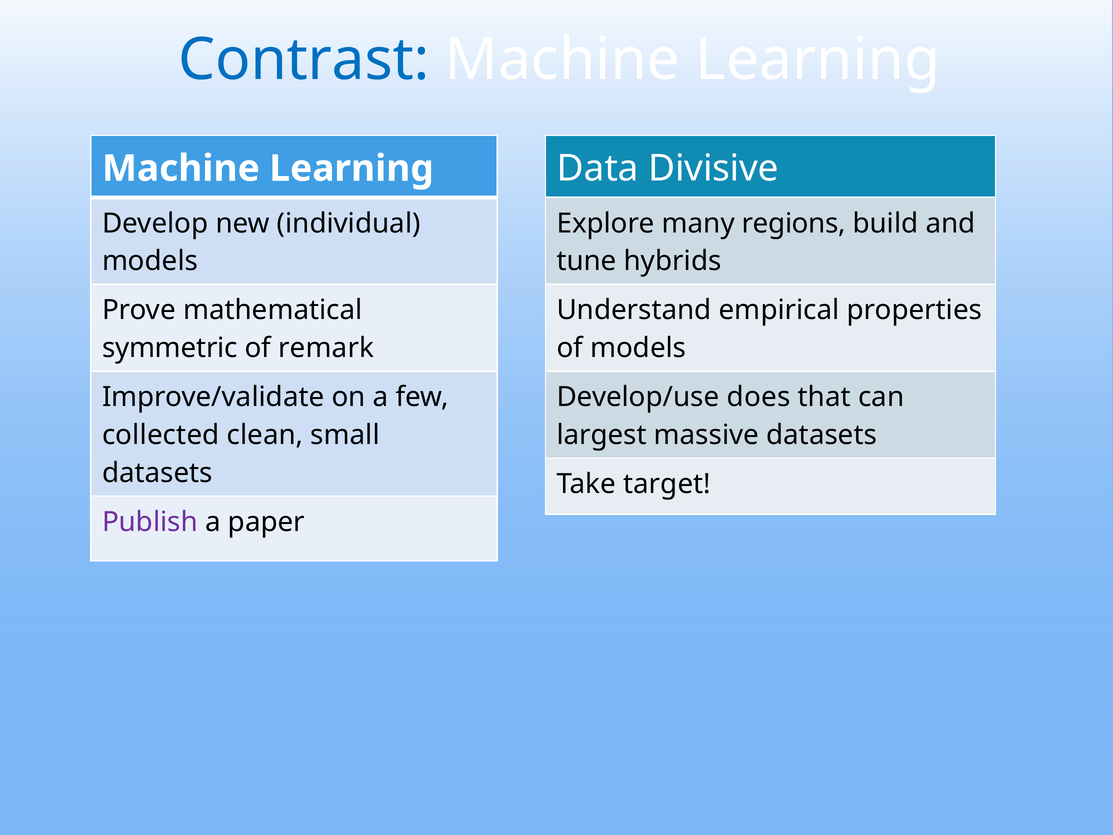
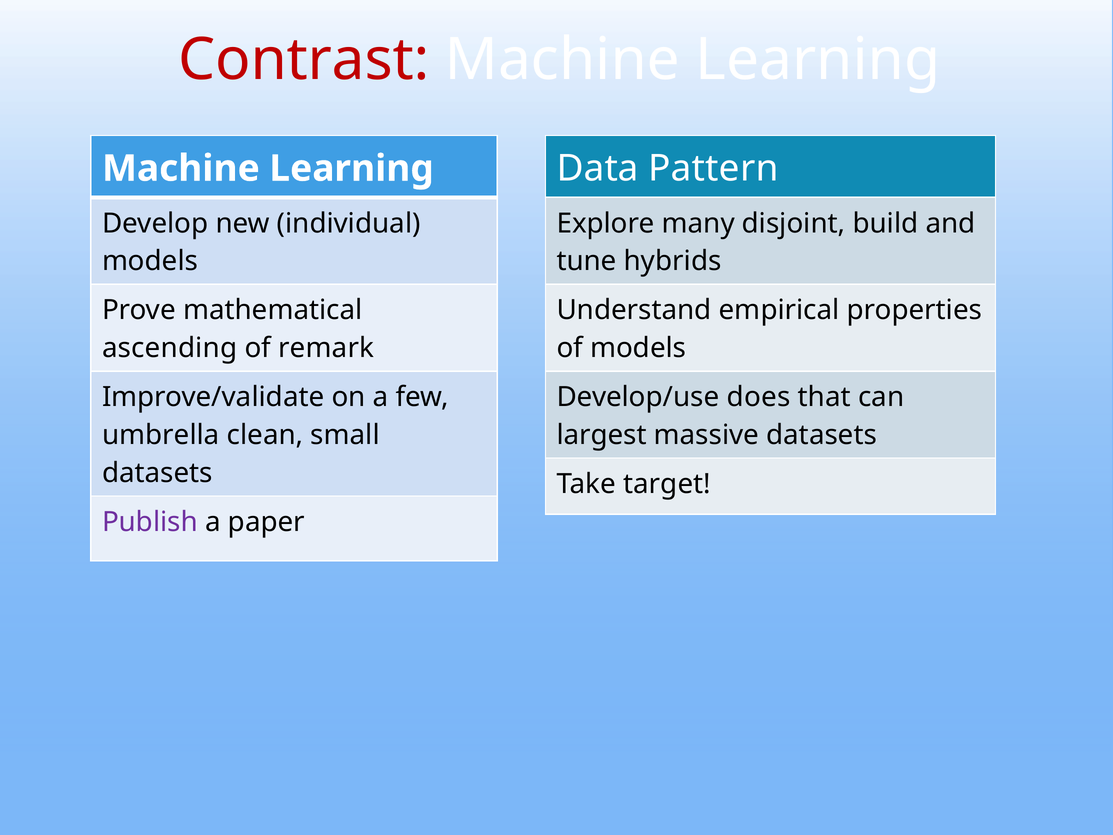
Contrast colour: blue -> red (304, 60)
Divisive: Divisive -> Pattern (713, 168)
regions: regions -> disjoint (794, 223)
symmetric: symmetric -> ascending (170, 348)
collected: collected -> umbrella (161, 435)
